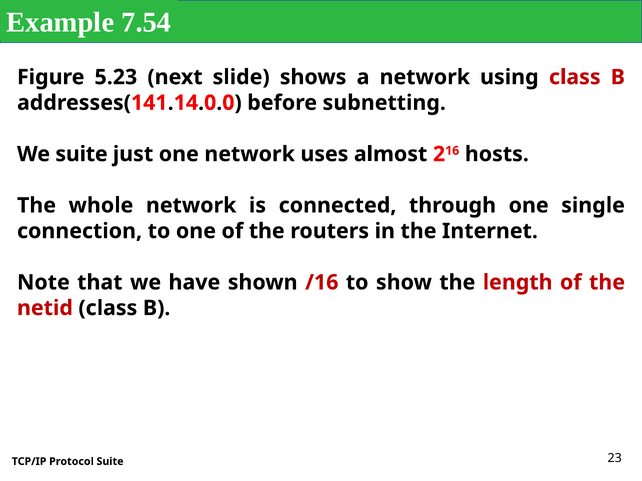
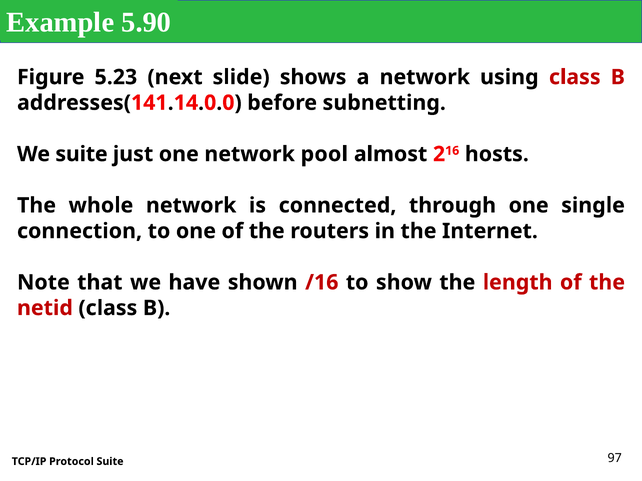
7.54: 7.54 -> 5.90 (146, 22)
uses: uses -> pool (324, 154)
23: 23 -> 97 (615, 459)
